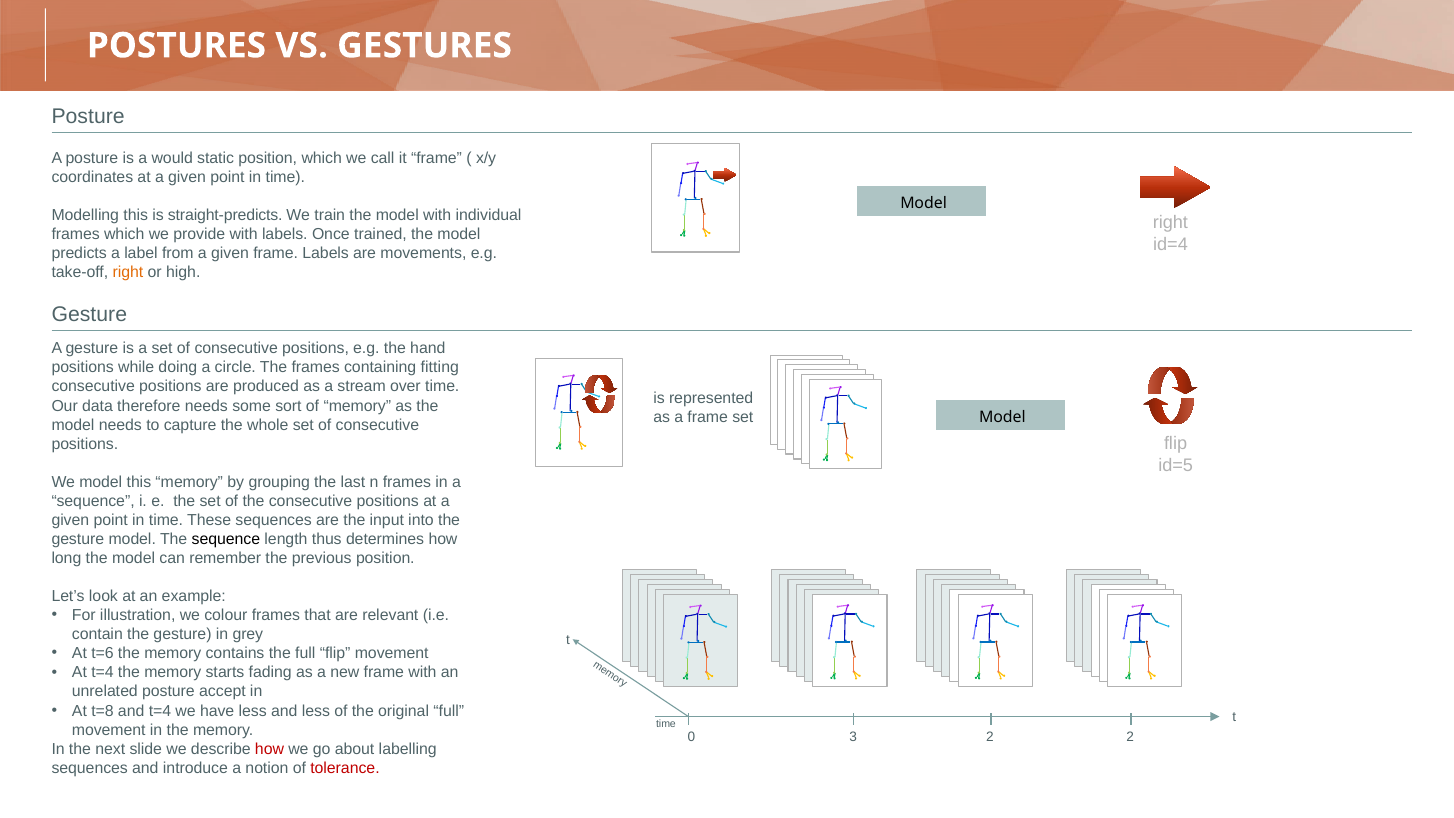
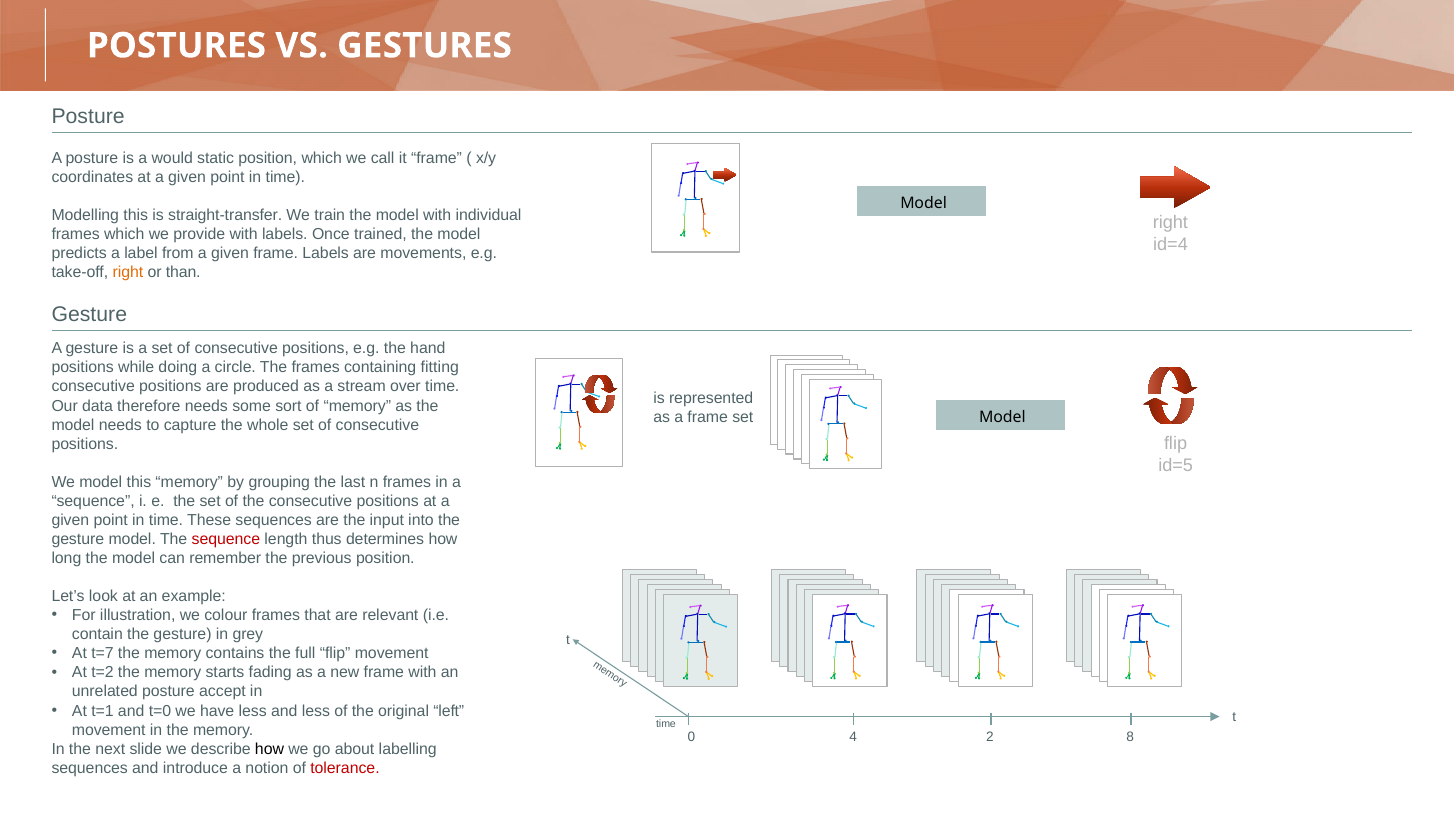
straight-predicts: straight-predicts -> straight-transfer (225, 215)
high: high -> than (183, 272)
sequence colour: black -> red (226, 539)
t=6: t=6 -> t=7 (102, 654)
At t=4: t=4 -> t=2 (102, 673)
t=8: t=8 -> t=1 (102, 711)
and t=4: t=4 -> t=0 (160, 711)
original full: full -> left (449, 711)
3: 3 -> 4 (853, 736)
2 2: 2 -> 8 (1130, 736)
how colour: red -> black (269, 749)
